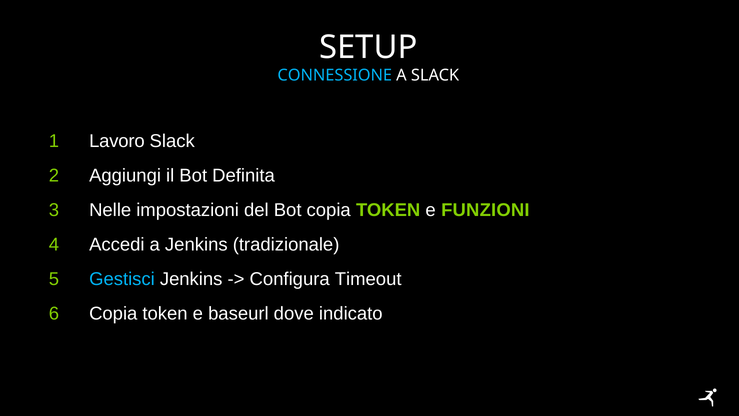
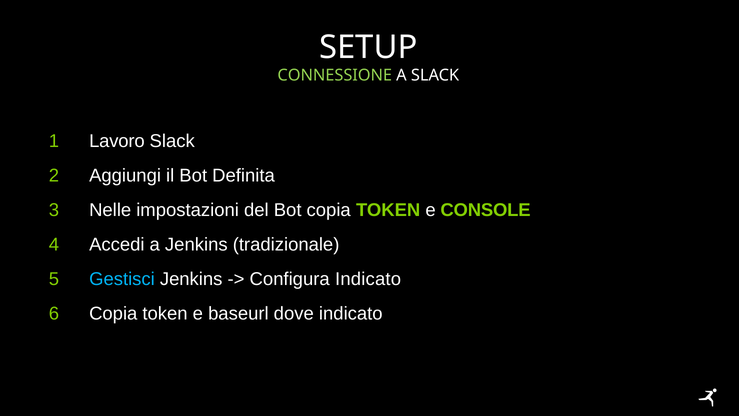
CONNESSIONE colour: light blue -> light green (335, 75)
FUNZIONI: FUNZIONI -> CONSOLE (486, 210)
Configura Timeout: Timeout -> Indicato (368, 279)
